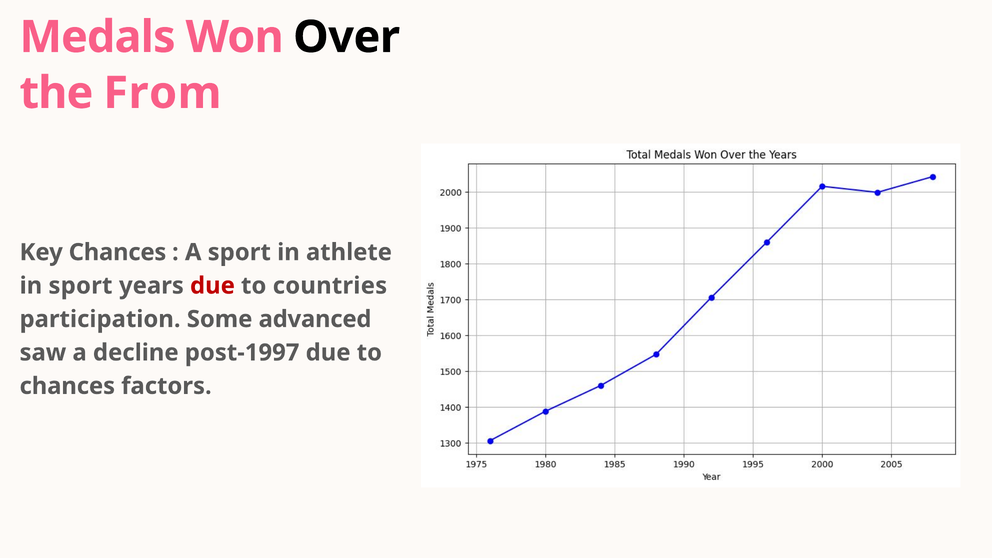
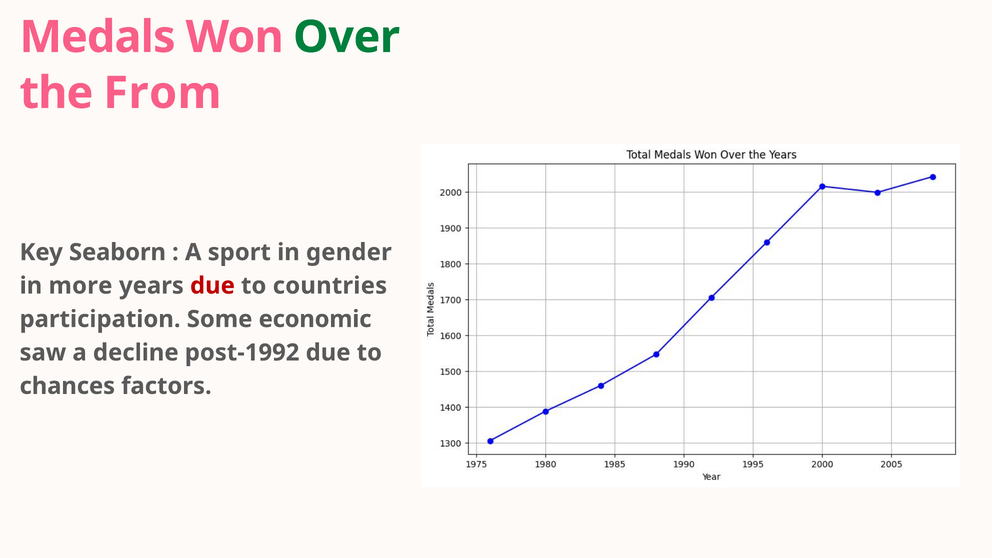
Over colour: black -> green (347, 37)
Key Chances: Chances -> Seaborn (117, 252)
athlete: athlete -> gender (349, 252)
in sport: sport -> more (80, 286)
advanced: advanced -> economic (315, 319)
post-1997: post-1997 -> post-1992 (242, 353)
